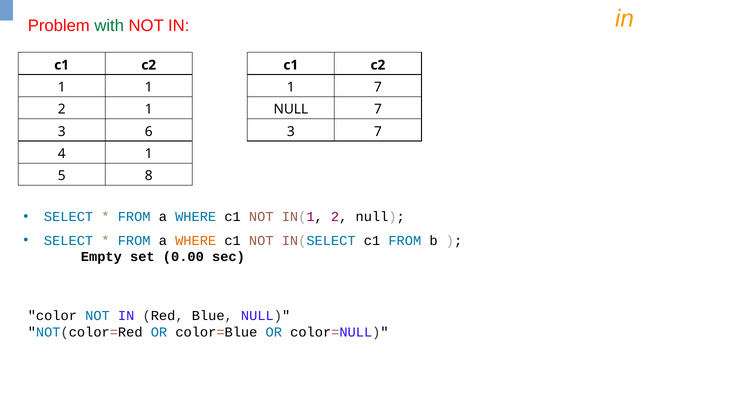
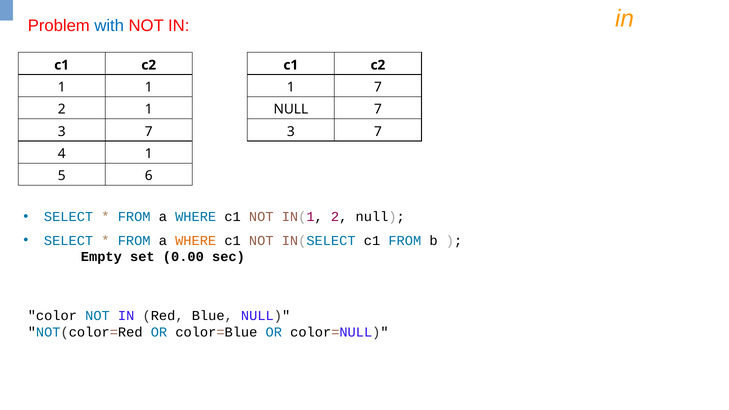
with colour: green -> blue (109, 26)
6: 6 -> 7 (149, 132)
8: 8 -> 6 (149, 176)
